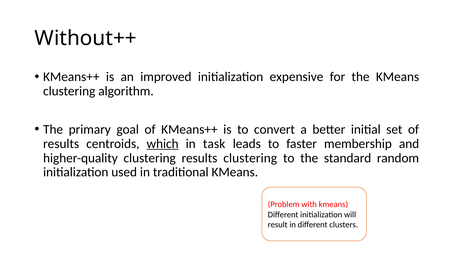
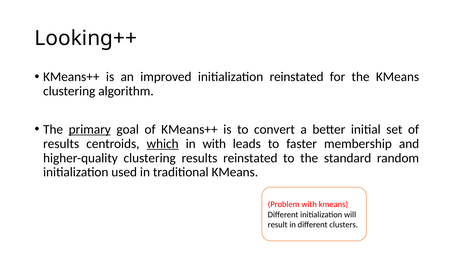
Without++: Without++ -> Looking++ (86, 38)
initialization expensive: expensive -> reinstated (297, 77)
primary underline: none -> present (90, 129)
in task: task -> with (214, 143)
results clustering: clustering -> reinstated (250, 158)
